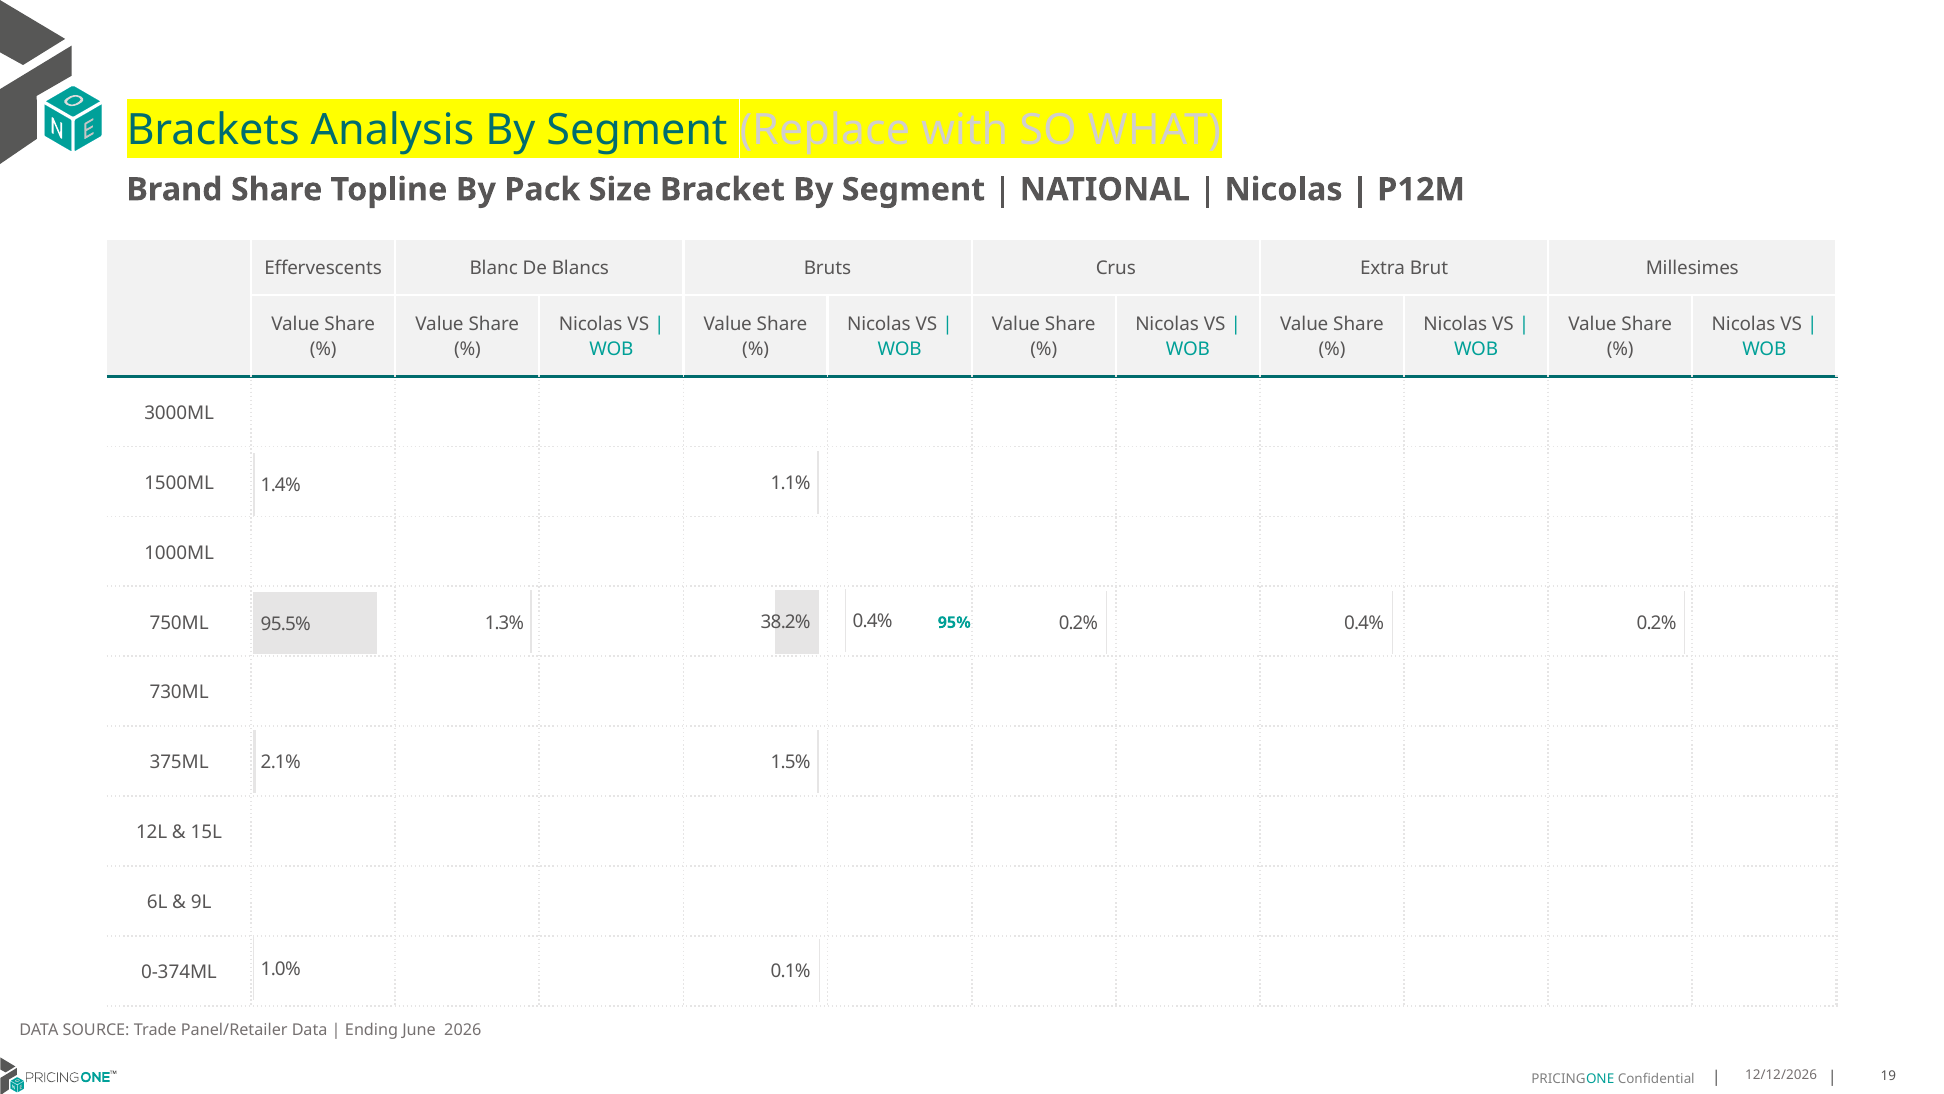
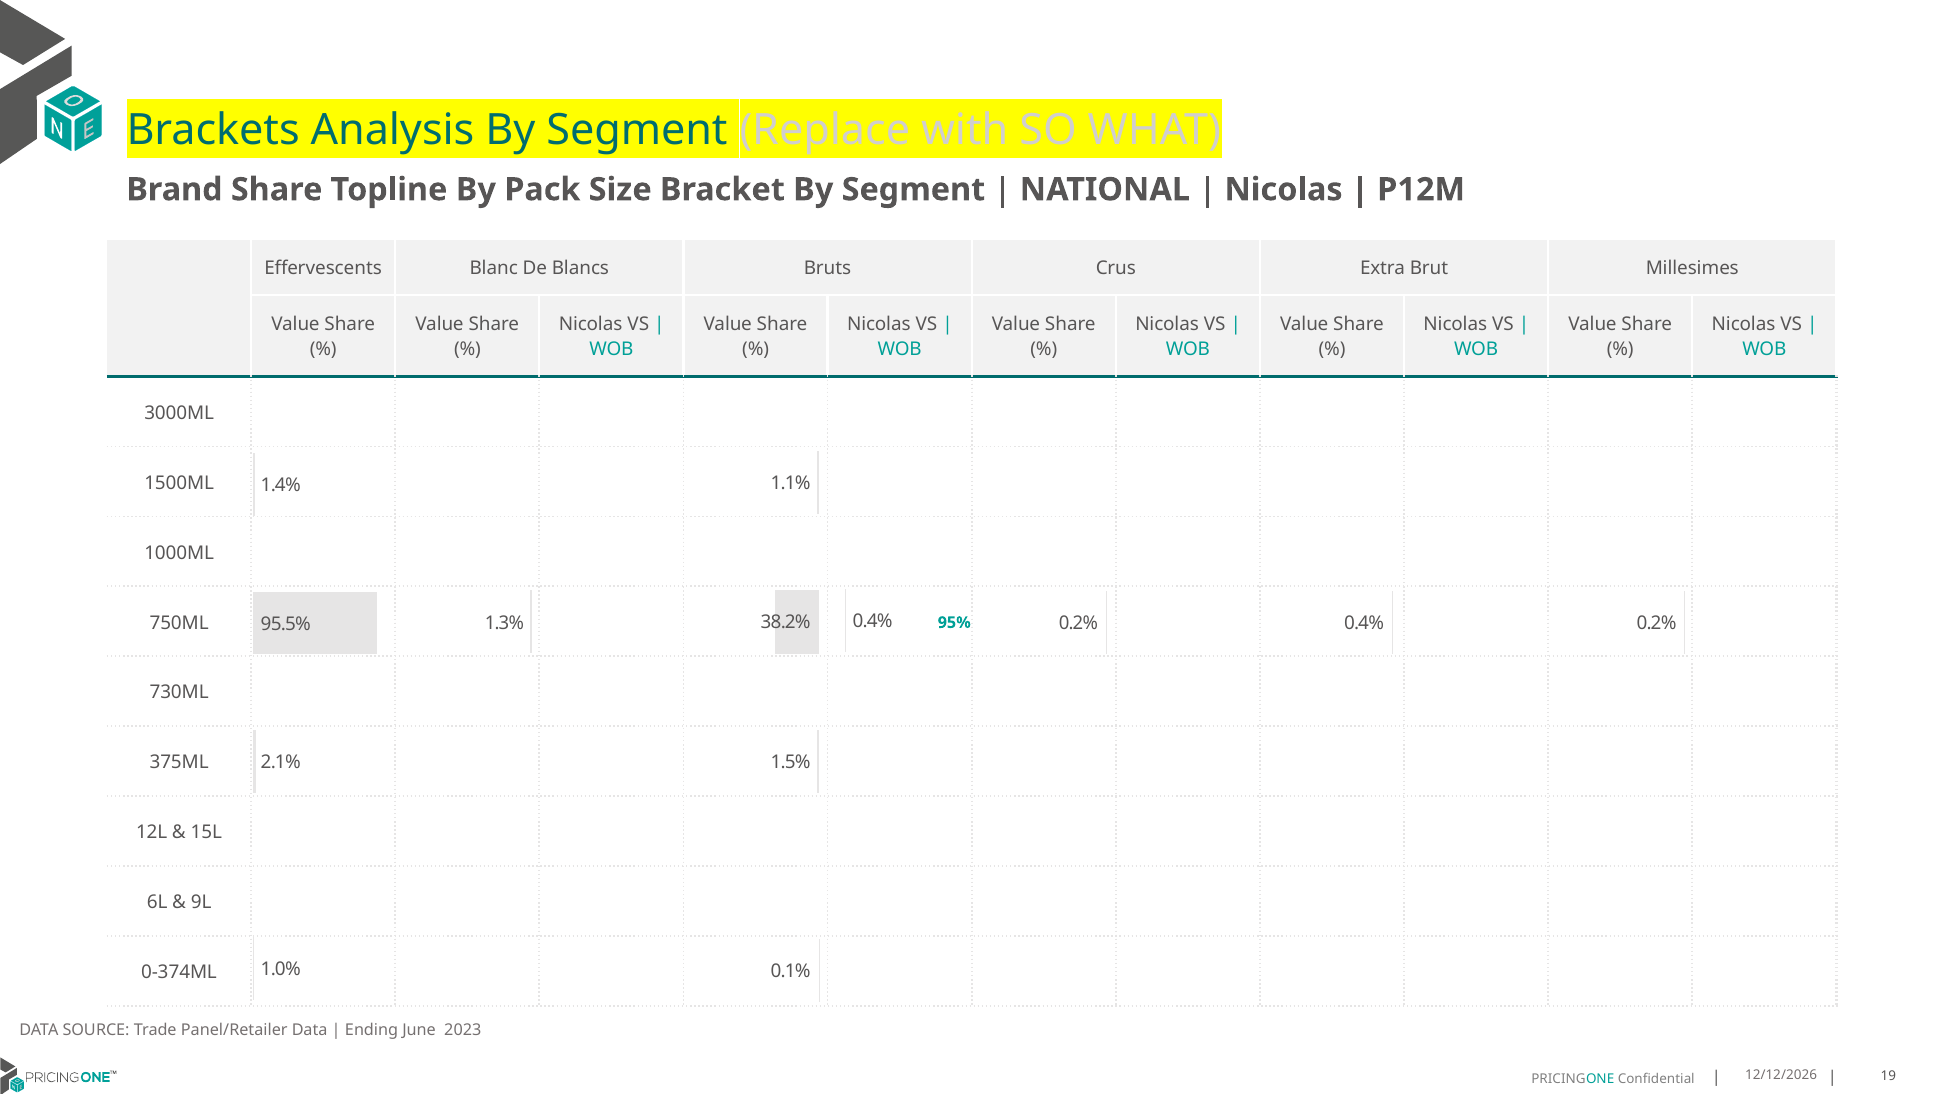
2026: 2026 -> 2023 (463, 1030)
